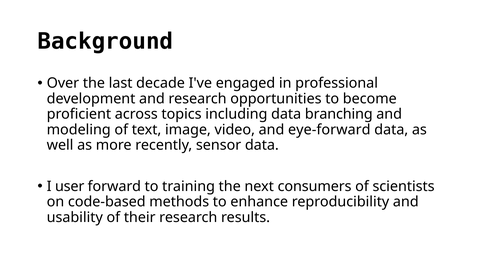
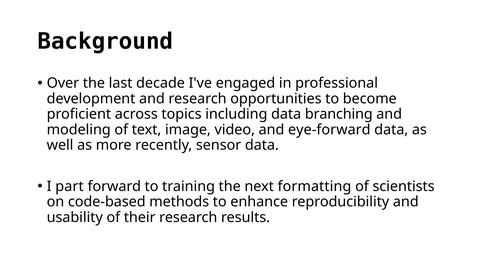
user: user -> part (70, 186)
consumers: consumers -> formatting (314, 186)
